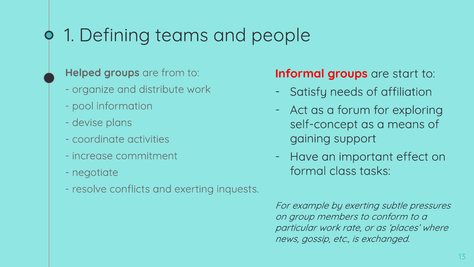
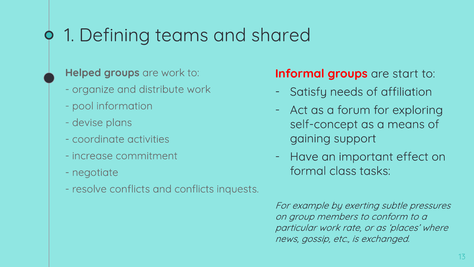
people: people -> shared (281, 35)
are from: from -> work (173, 73)
and exerting: exerting -> conflicts (194, 189)
